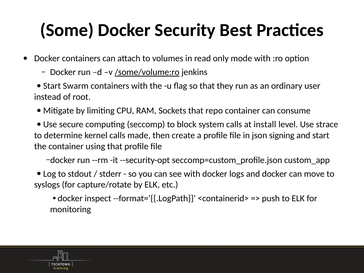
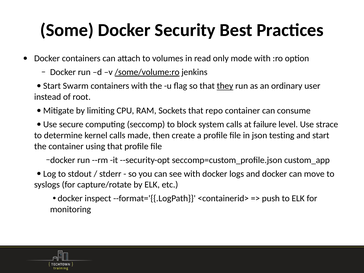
they underline: none -> present (225, 86)
install: install -> failure (265, 124)
signing: signing -> testing (282, 135)
